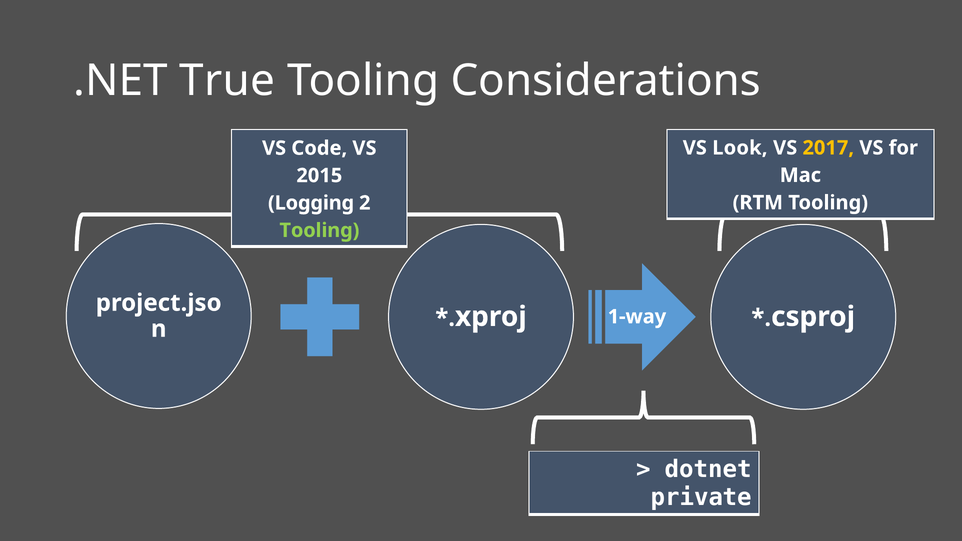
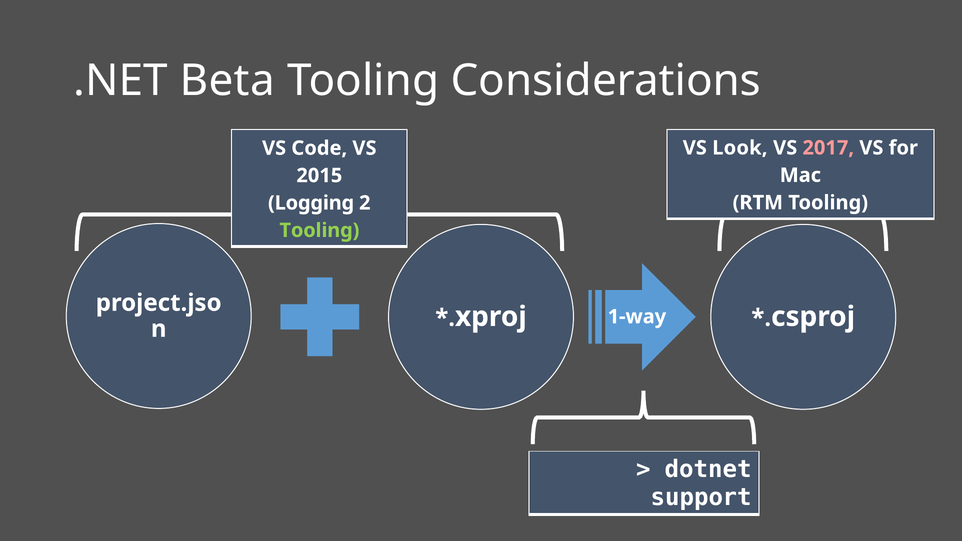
True: True -> Beta (227, 81)
2017 colour: yellow -> pink (828, 148)
private: private -> support (701, 497)
